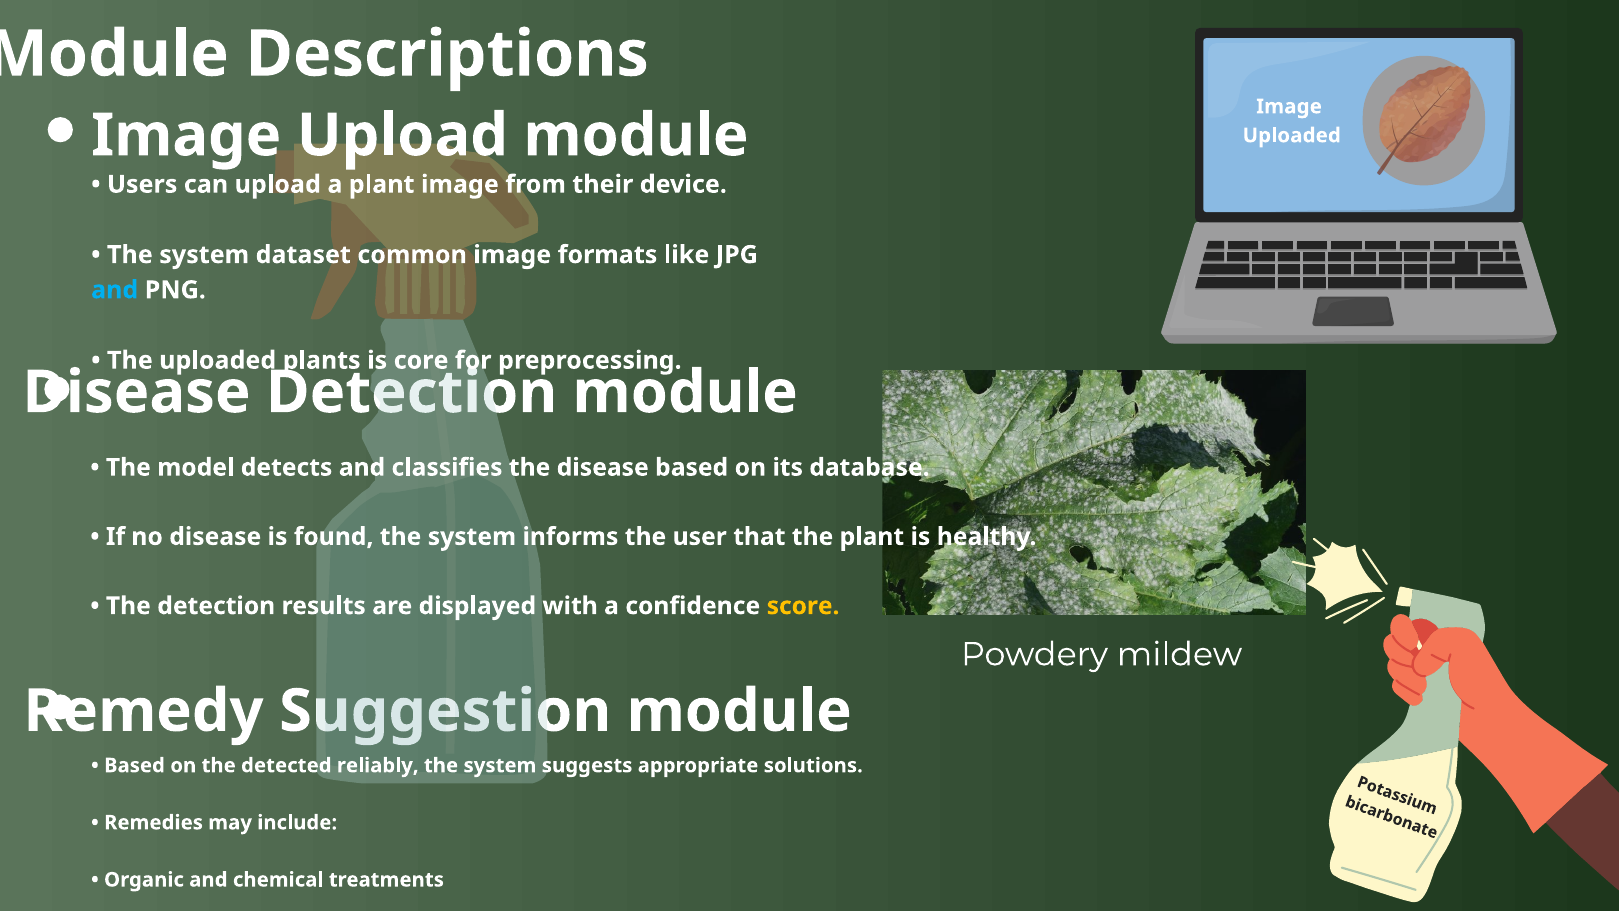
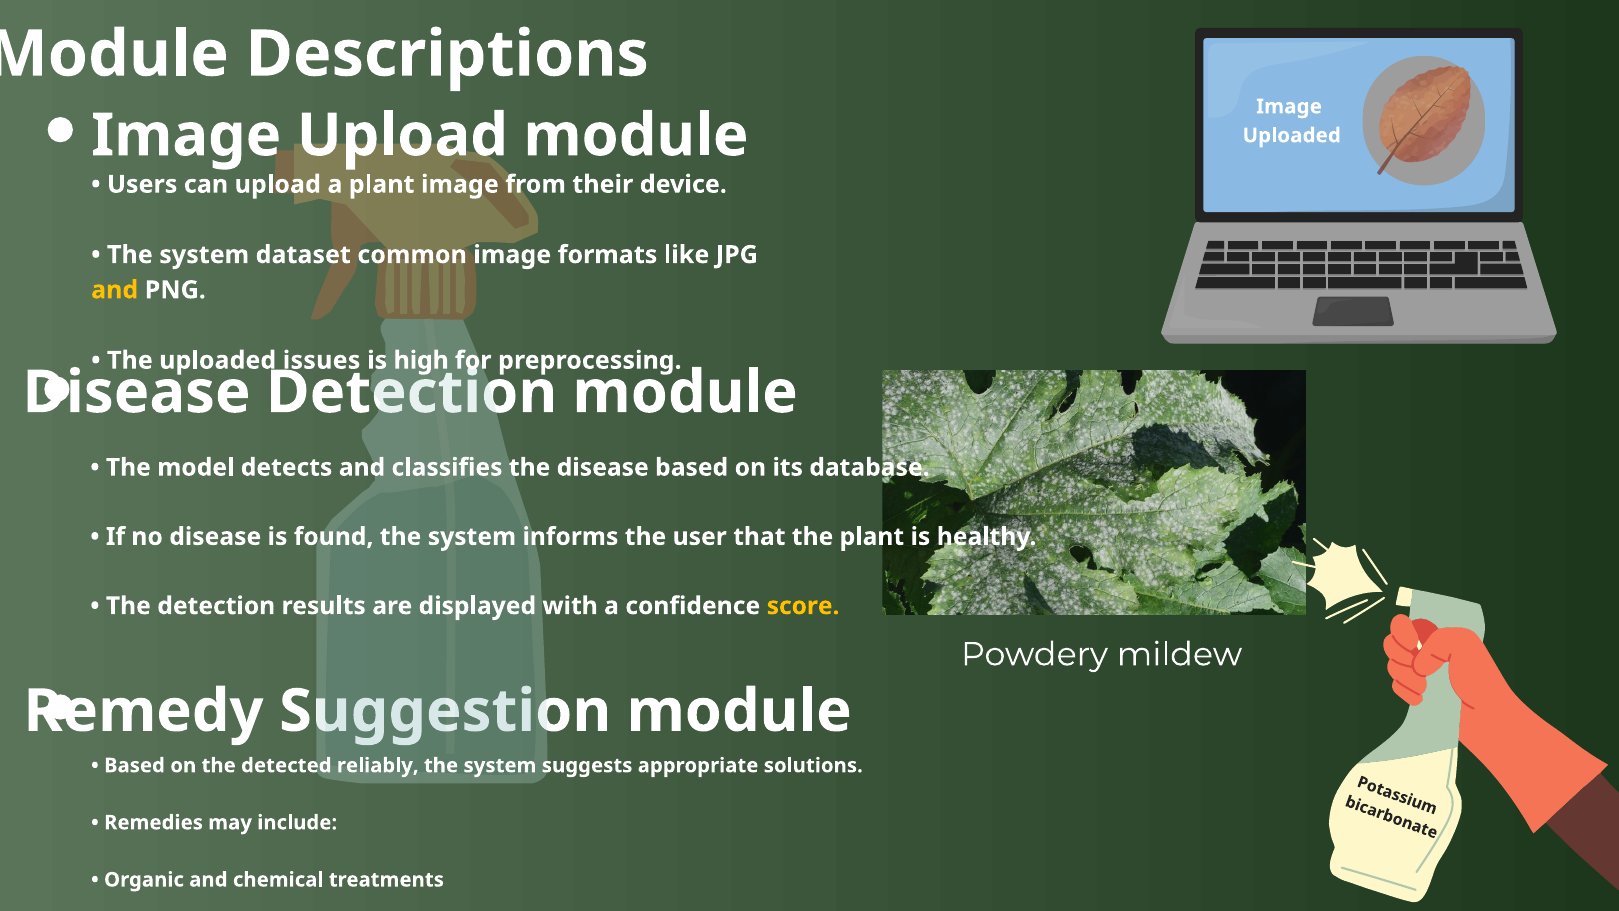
and colour: light blue -> yellow (115, 290)
plants: plants -> issues (322, 360)
core: core -> high (421, 360)
